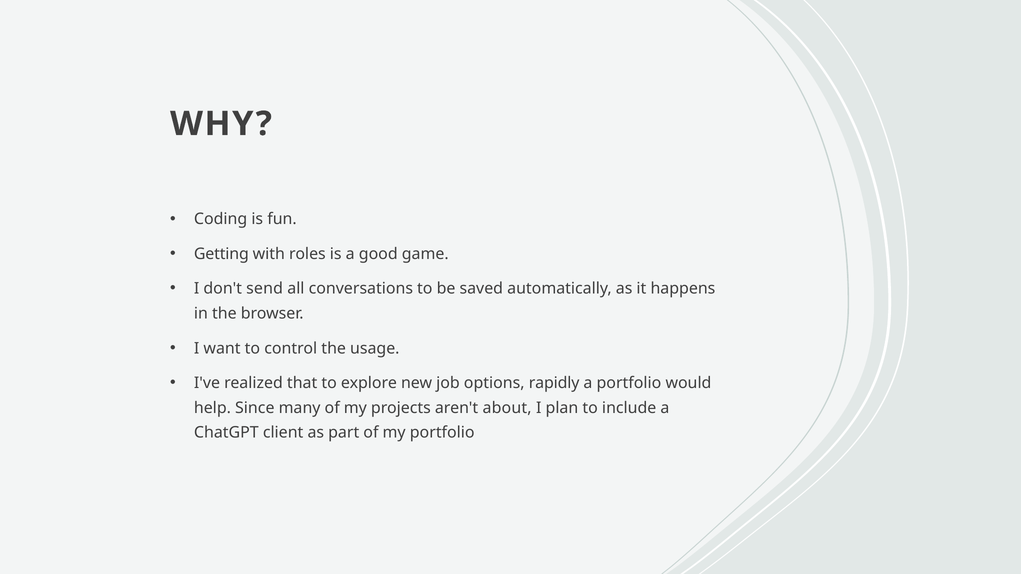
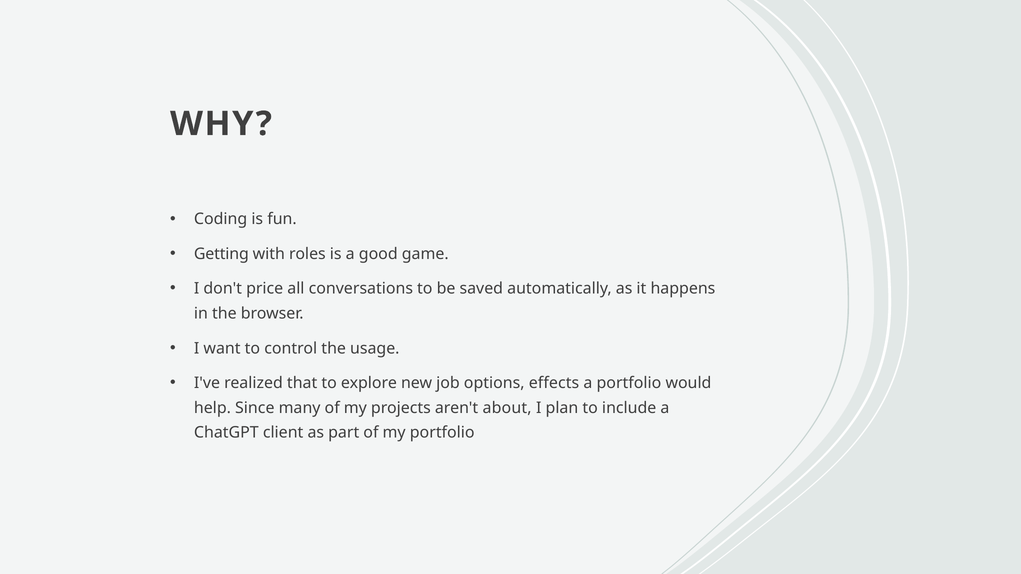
send: send -> price (265, 289)
rapidly: rapidly -> effects (554, 383)
